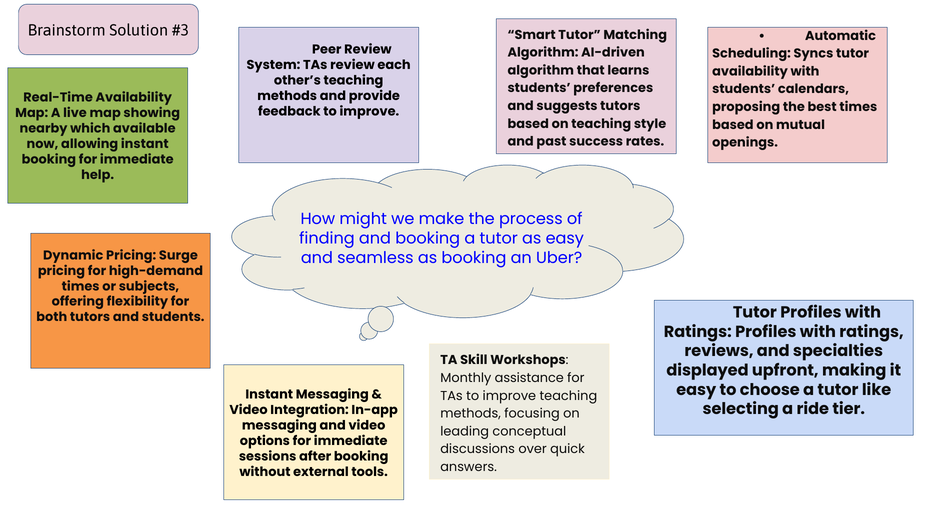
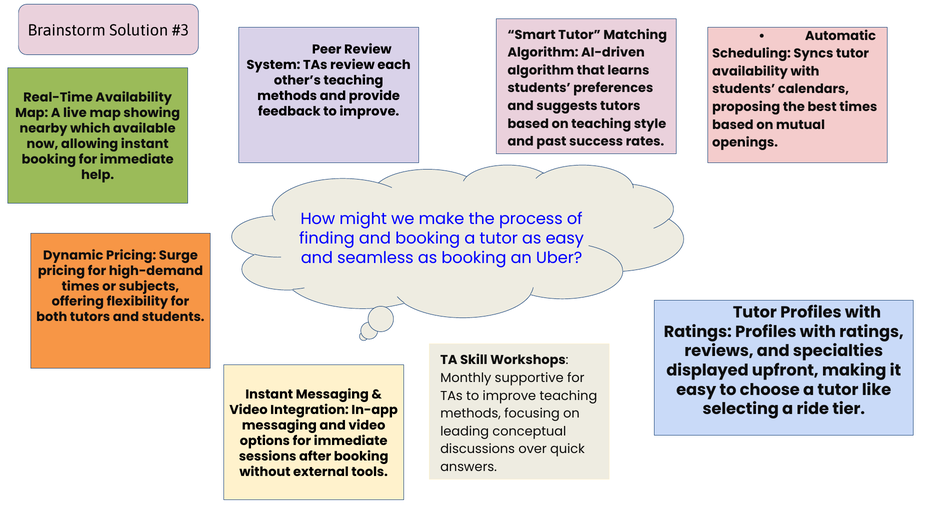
assistance: assistance -> supportive (529, 378)
